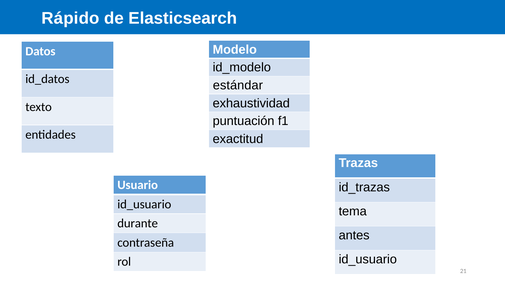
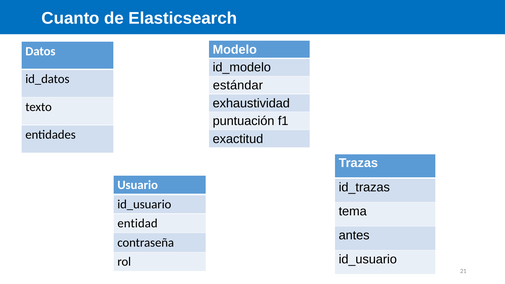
Rápido: Rápido -> Cuanto (71, 18)
durante: durante -> entidad (138, 223)
